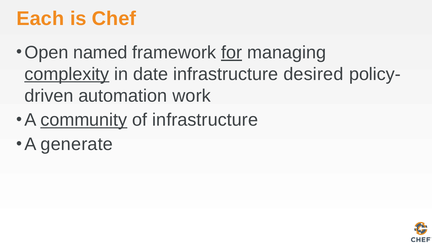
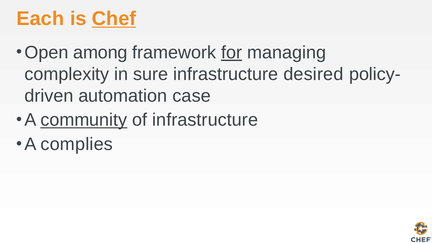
Chef underline: none -> present (114, 19)
named: named -> among (100, 53)
complexity underline: present -> none (67, 74)
date: date -> sure (151, 74)
work: work -> case (192, 96)
generate: generate -> complies (77, 144)
